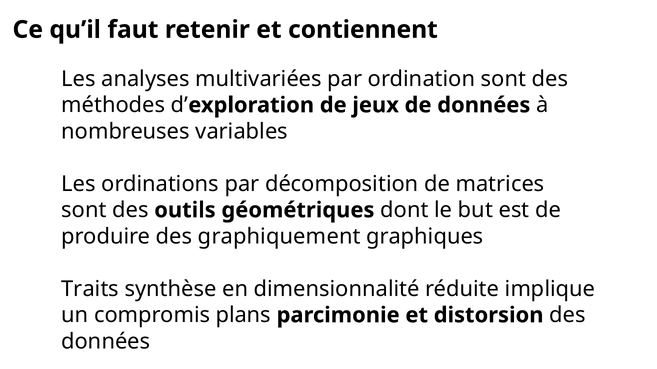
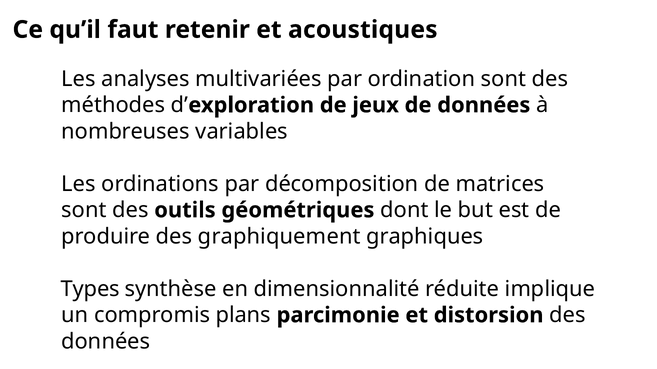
contiennent: contiennent -> acoustiques (363, 30)
Traits: Traits -> Types (90, 289)
